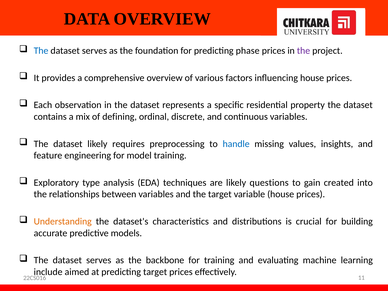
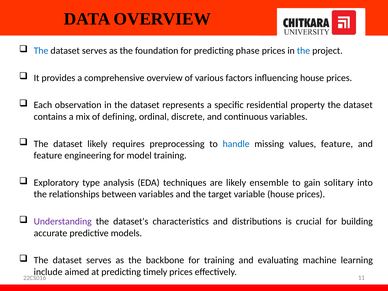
the colour: purple -> blue (304, 51)
values insights: insights -> feature (337, 144)
questions: questions -> ensemble (269, 183)
created: created -> solitary (339, 183)
Understanding colour: orange -> purple (63, 221)
predicting target: target -> timely (155, 272)
